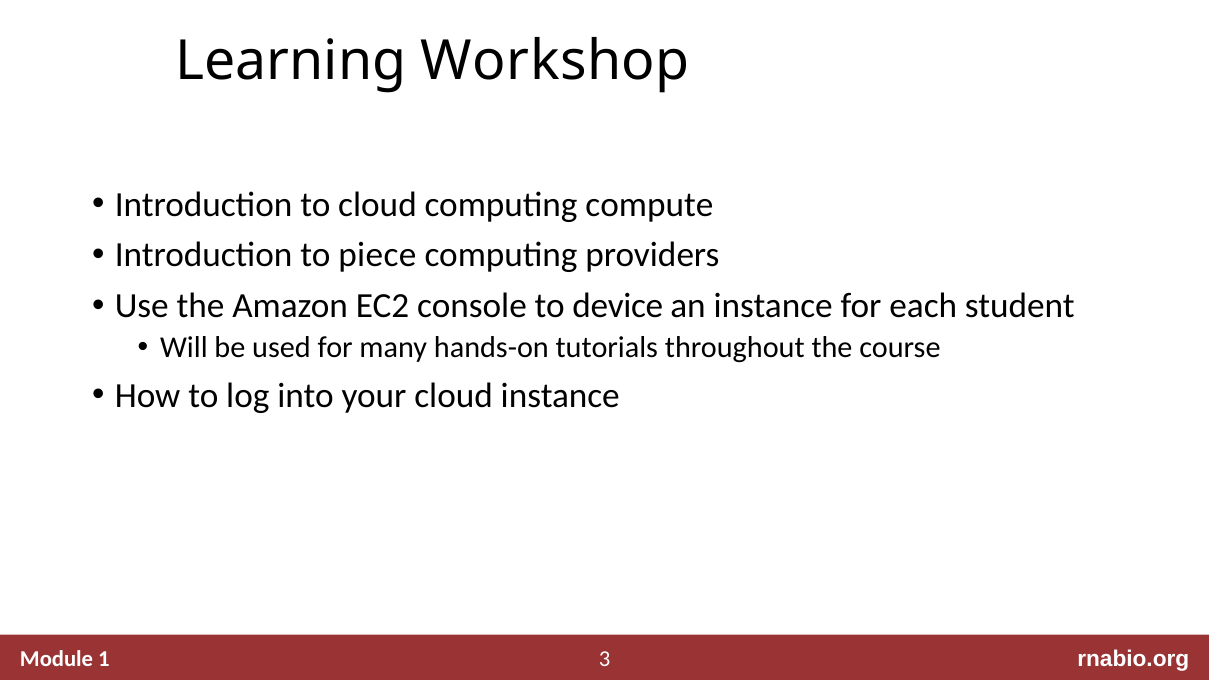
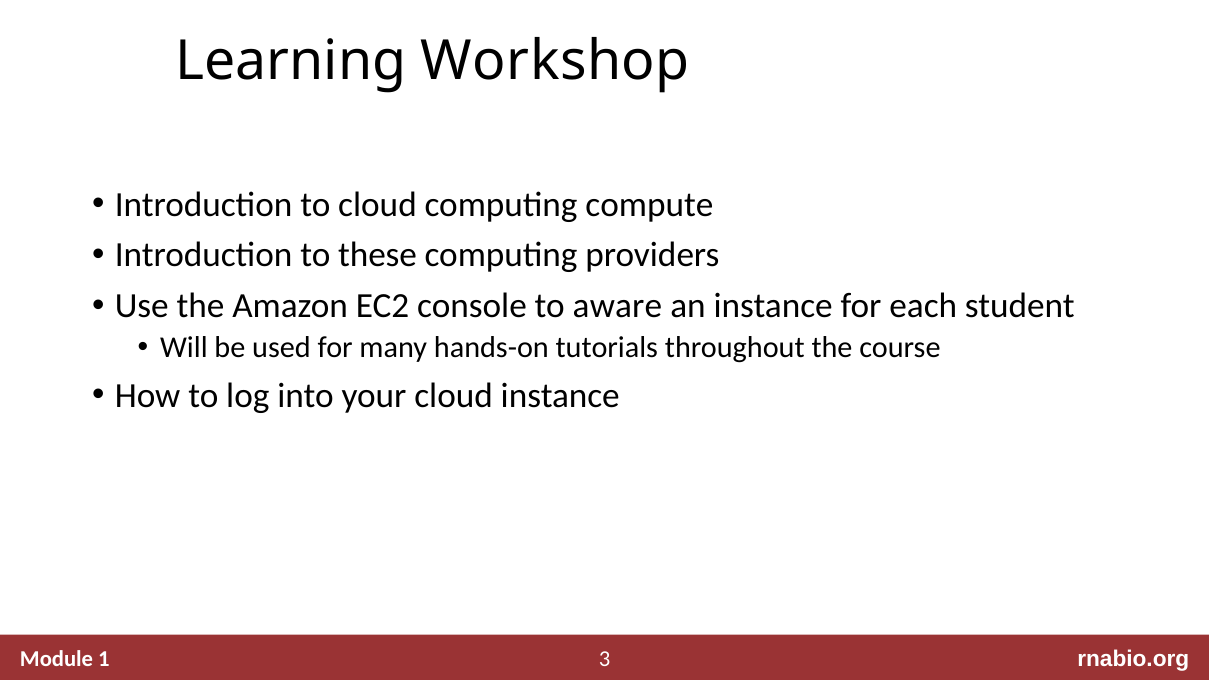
piece: piece -> these (378, 255)
device: device -> aware (617, 306)
